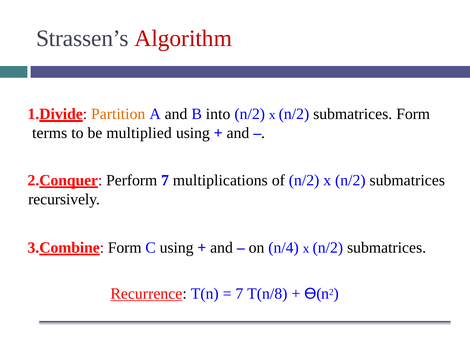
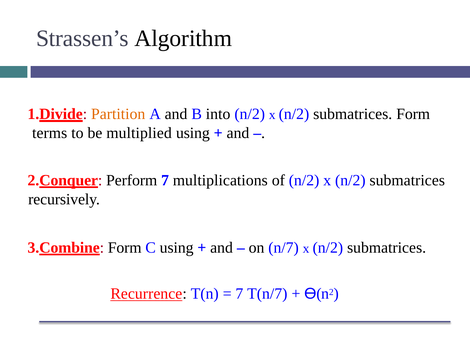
Algorithm colour: red -> black (183, 38)
n/4: n/4 -> n/7 (284, 247)
T(n/8: T(n/8 -> T(n/7 (267, 293)
